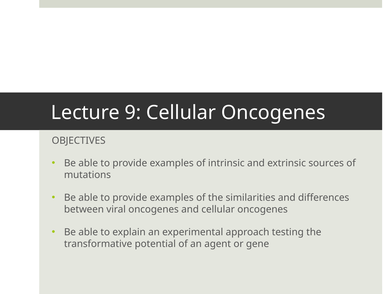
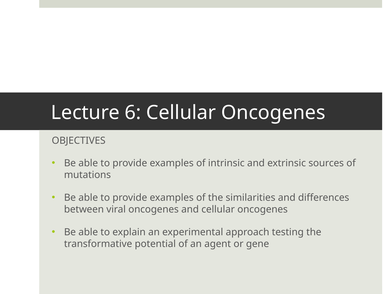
9: 9 -> 6 (133, 113)
